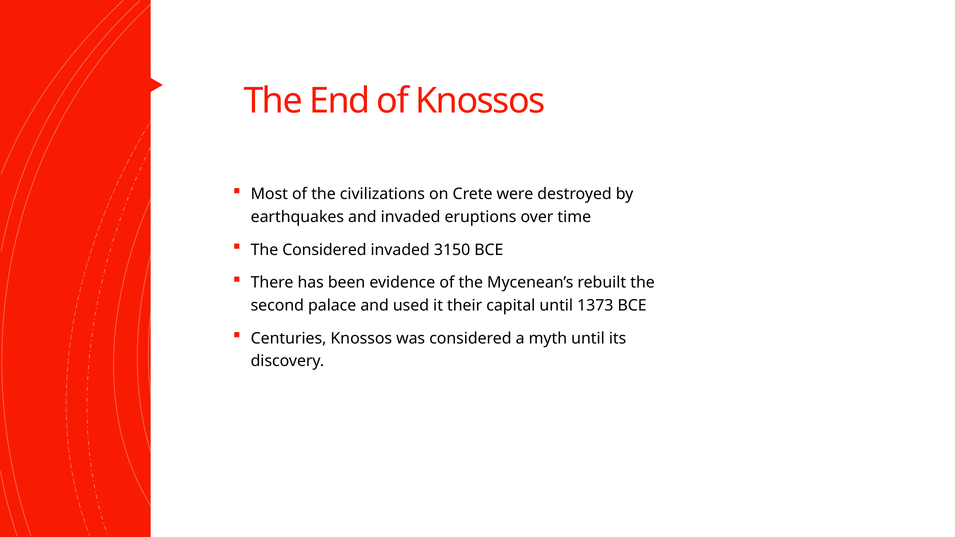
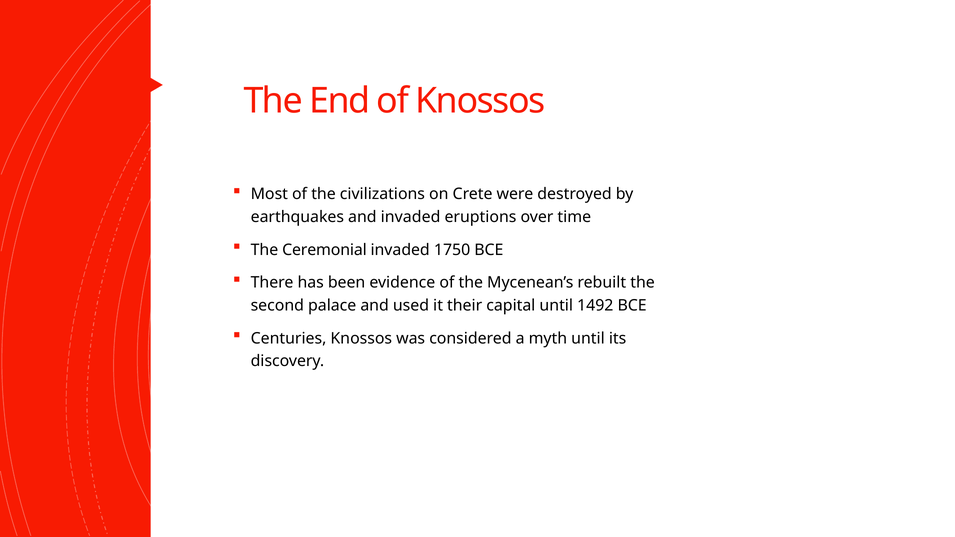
The Considered: Considered -> Ceremonial (324, 250)
3150: 3150 -> 1750 (452, 250)
1373: 1373 -> 1492 (595, 306)
